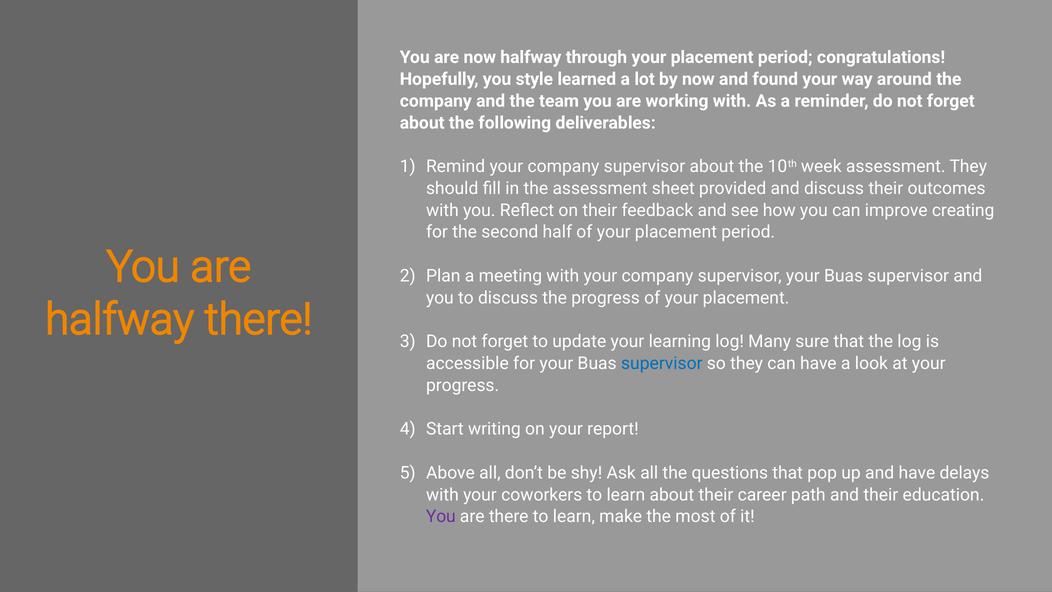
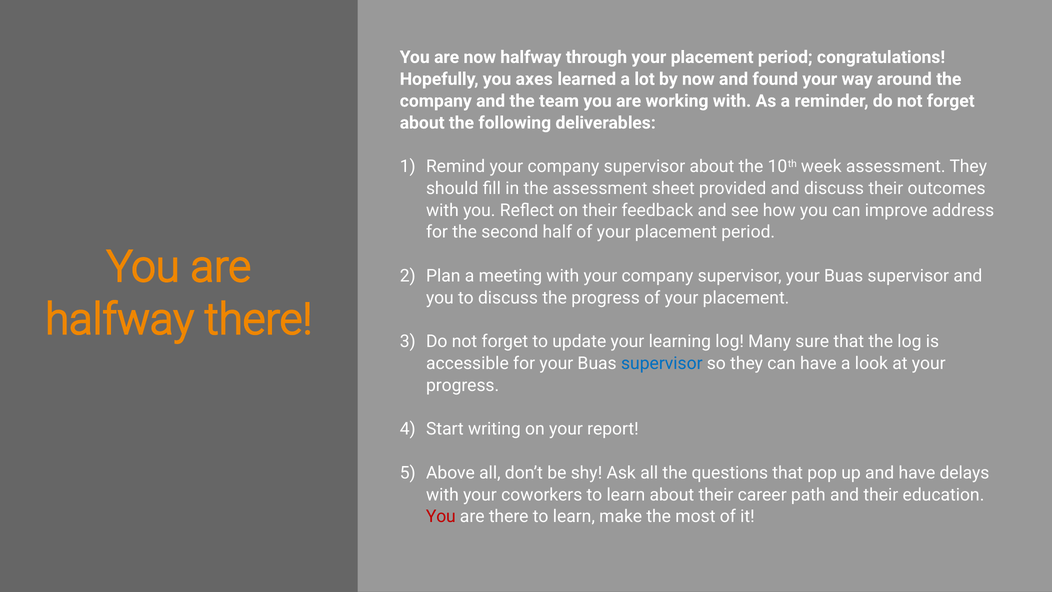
style: style -> axes (534, 79)
creating: creating -> address (963, 210)
You colour: purple -> red (441, 516)
